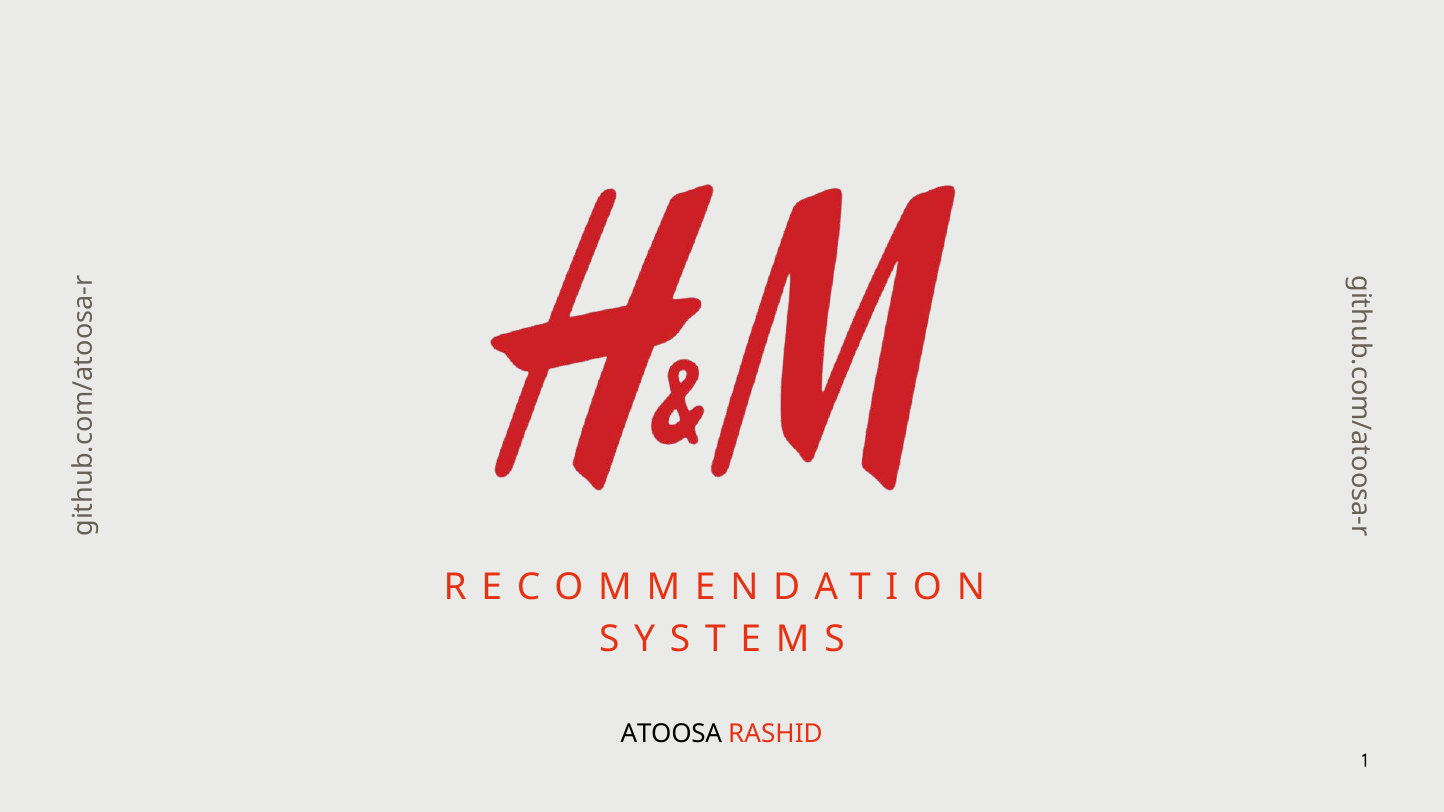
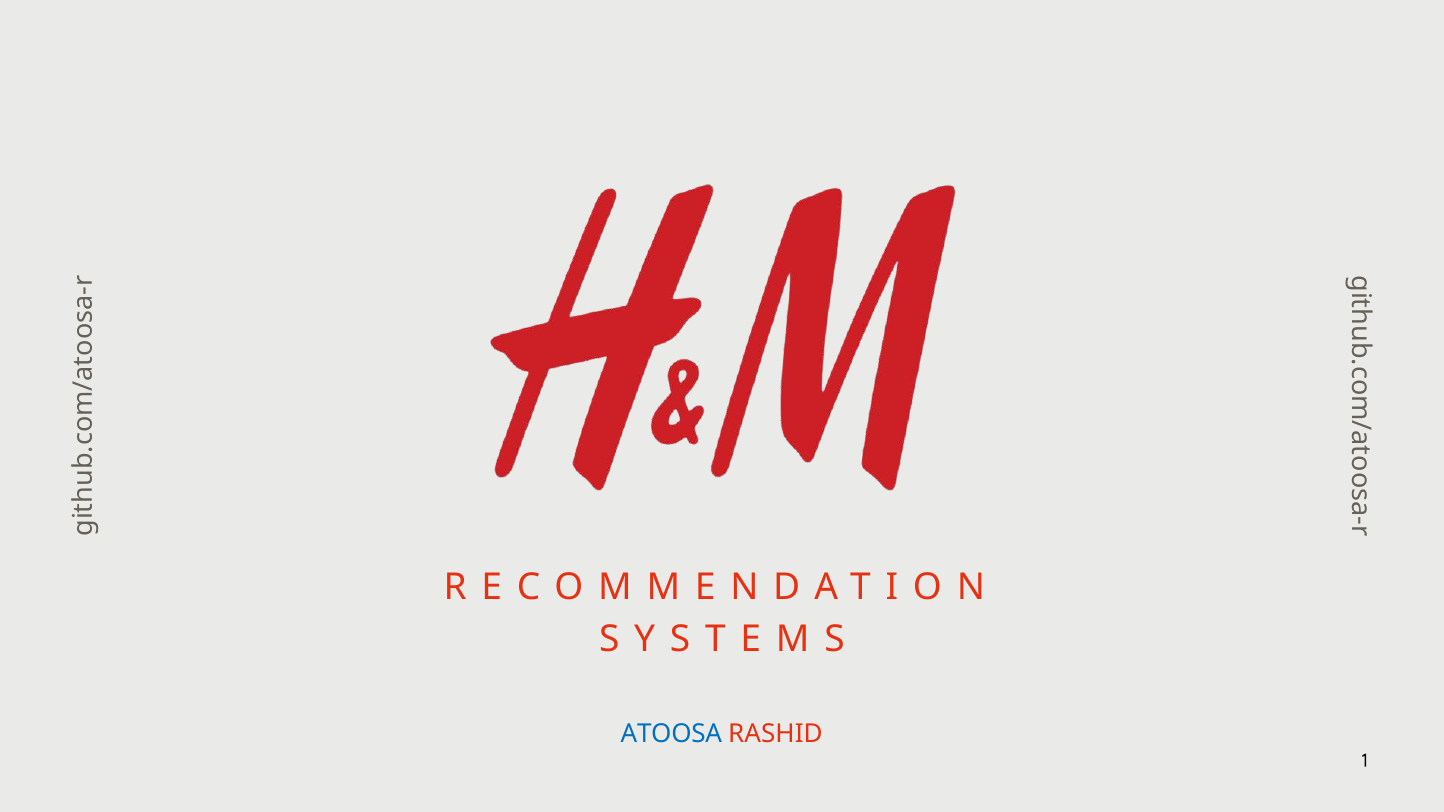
ATOOSA colour: black -> blue (671, 734)
